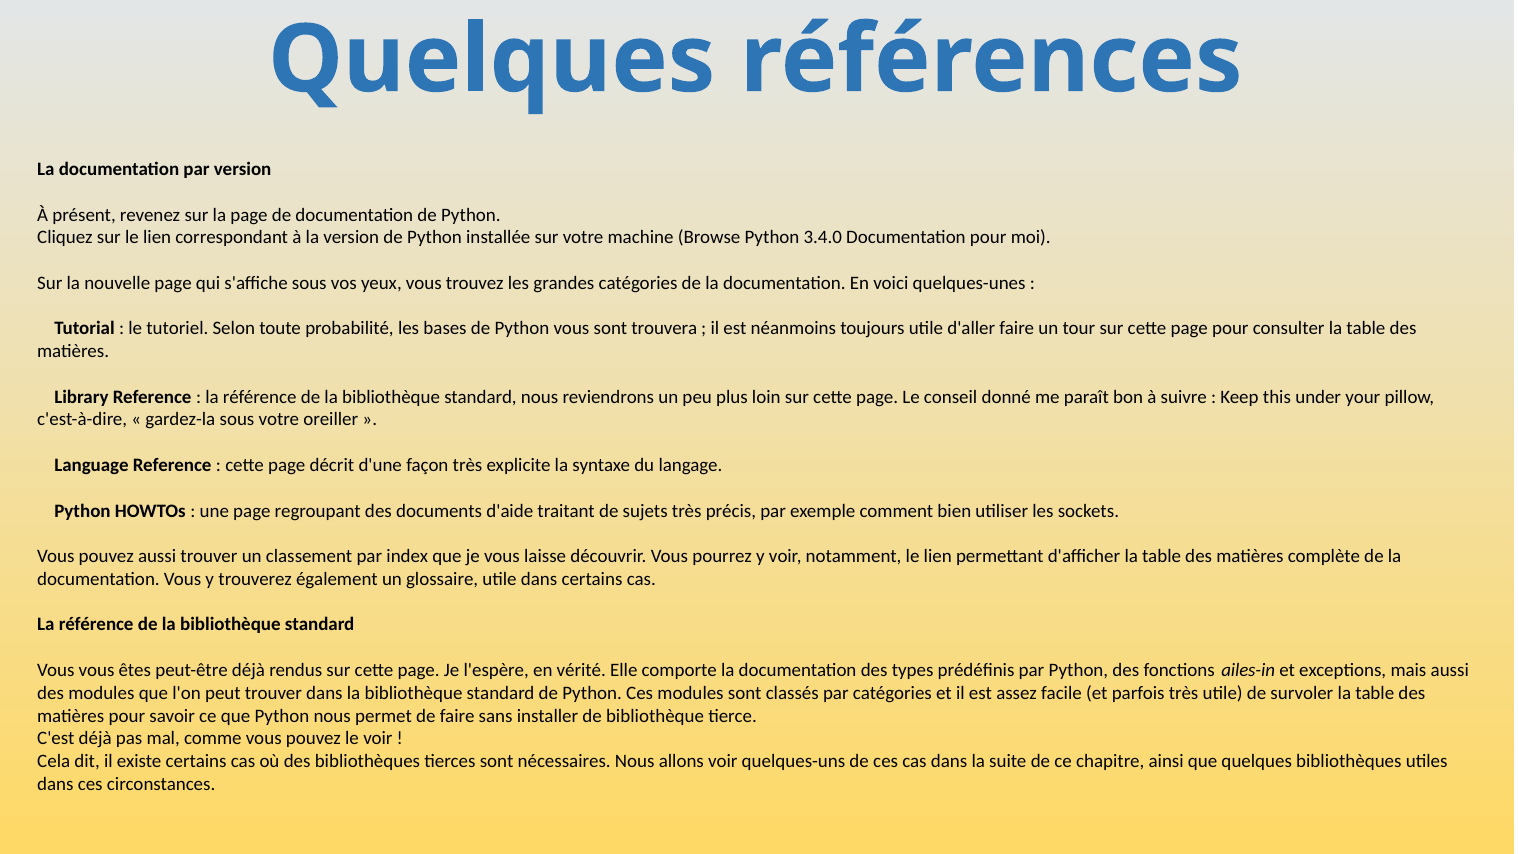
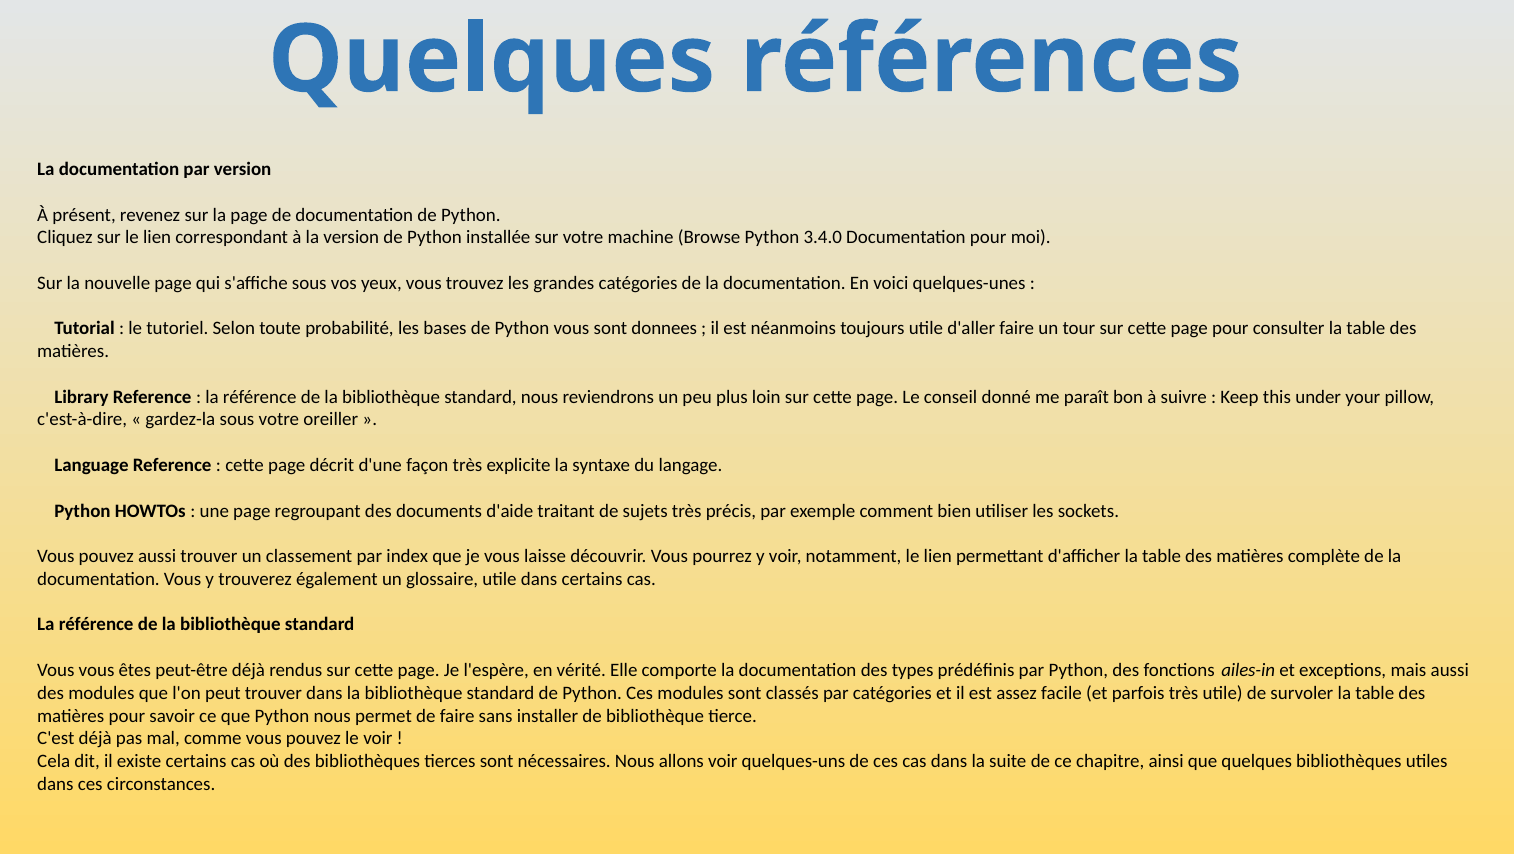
trouvera: trouvera -> donnees (664, 329)
